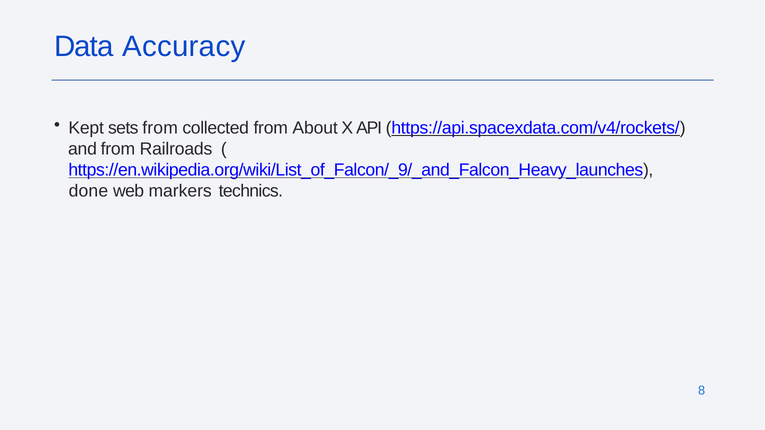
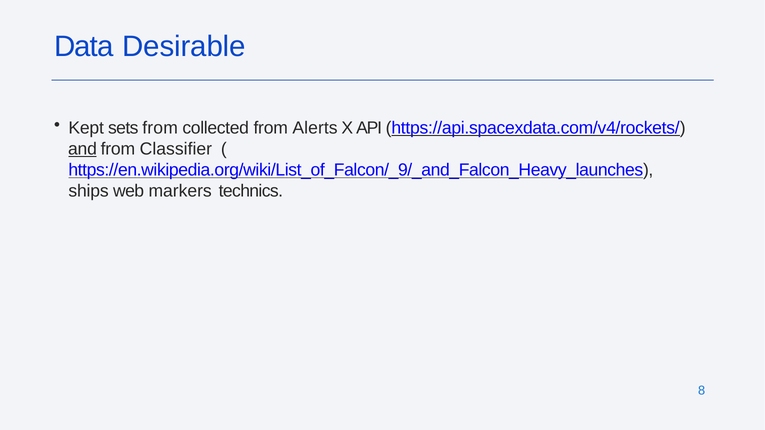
Accuracy: Accuracy -> Desirable (184, 47)
About: About -> Alerts (315, 128)
and underline: none -> present (82, 149)
Railroads: Railroads -> Classifier (176, 149)
done: done -> ships (89, 191)
